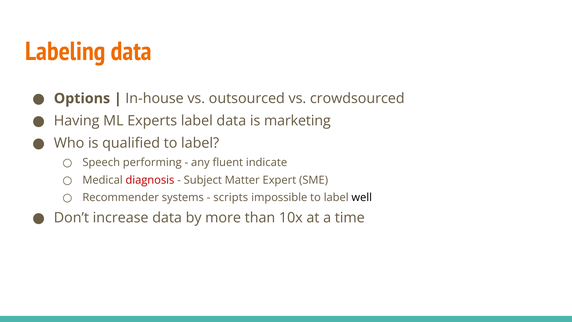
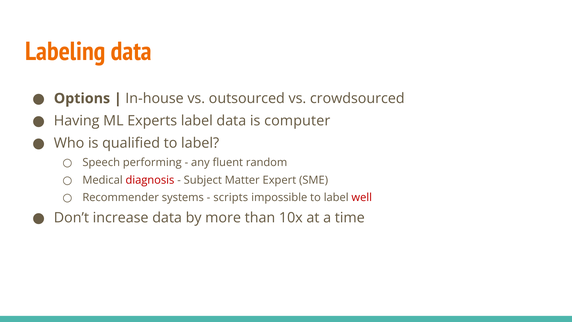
marketing: marketing -> computer (297, 121)
indicate: indicate -> random (267, 163)
well colour: black -> red (362, 197)
